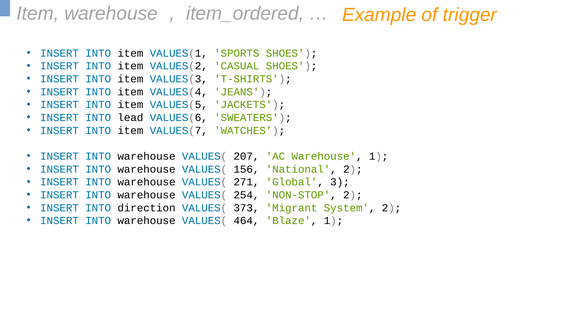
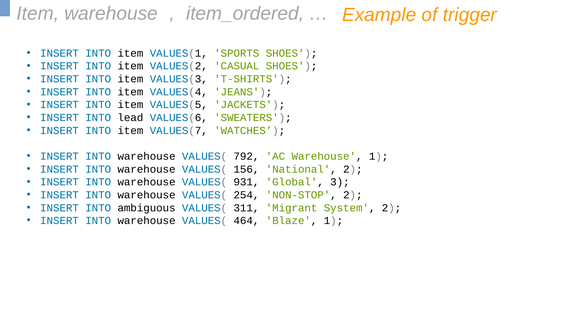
207: 207 -> 792 (246, 156)
271: 271 -> 931 (246, 182)
direction: direction -> ambiguous (147, 208)
373: 373 -> 311 (246, 208)
